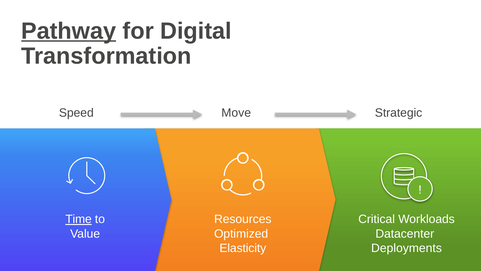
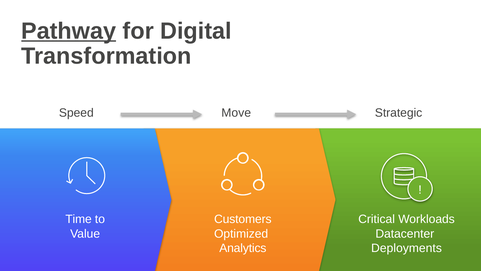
Time underline: present -> none (79, 219)
Resources: Resources -> Customers (243, 219)
Elasticity: Elasticity -> Analytics (243, 248)
